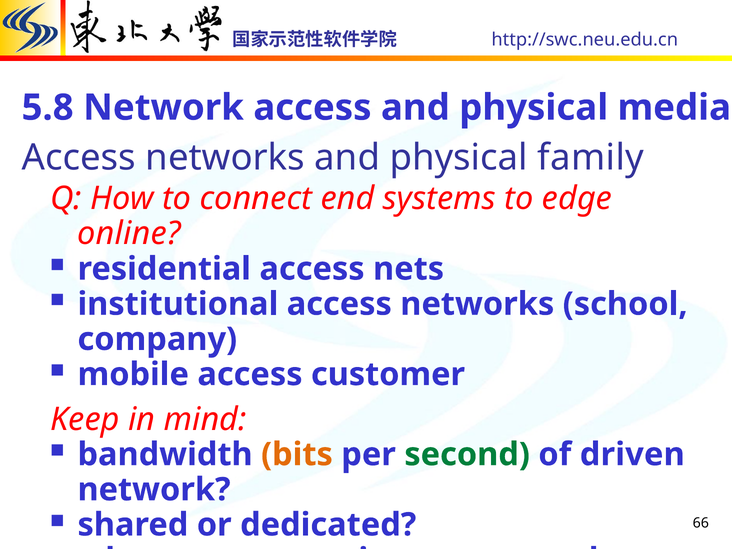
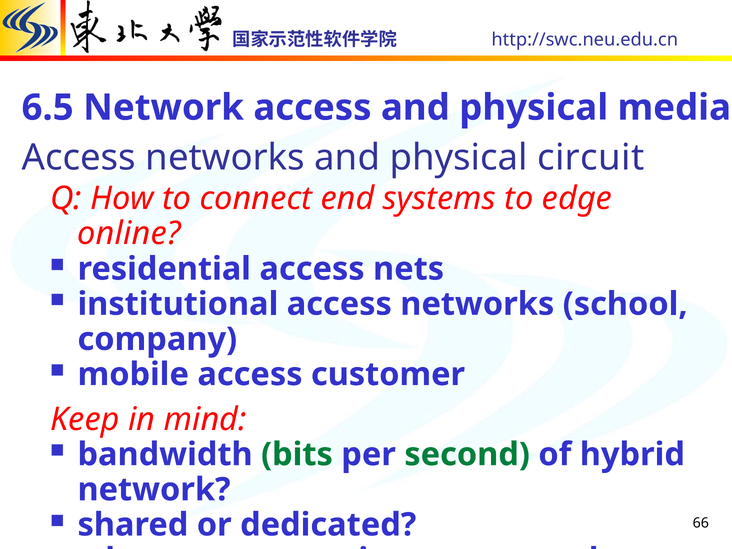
5.8: 5.8 -> 6.5 (48, 108)
family: family -> circuit (591, 158)
bits colour: orange -> green (297, 454)
driven: driven -> hybrid (632, 454)
